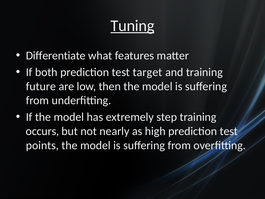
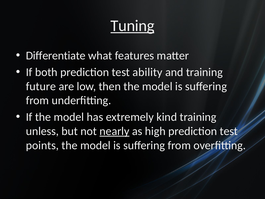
target: target -> ability (148, 72)
step: step -> kind (167, 117)
occurs: occurs -> unless (42, 131)
nearly underline: none -> present (114, 131)
